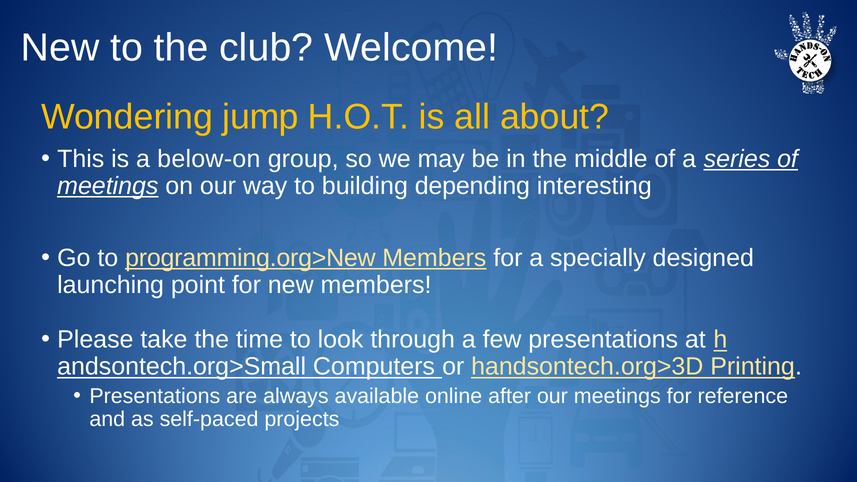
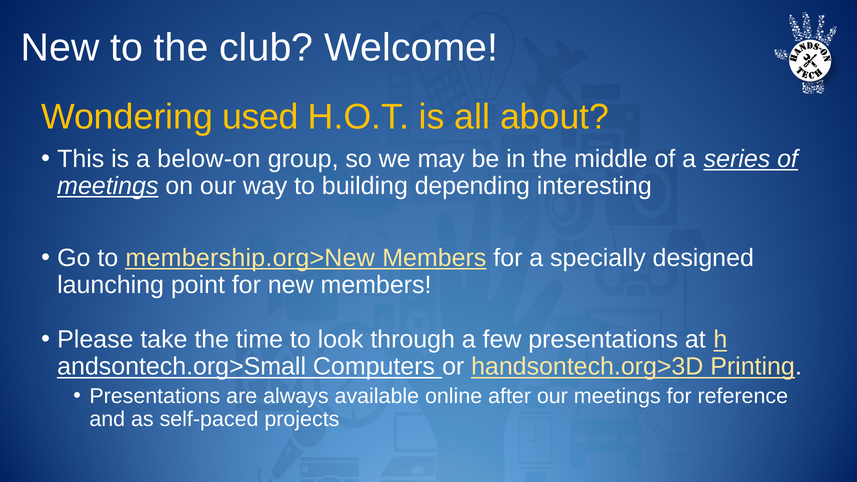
jump: jump -> used (261, 117)
programming.org>New: programming.org>New -> membership.org>New (250, 258)
